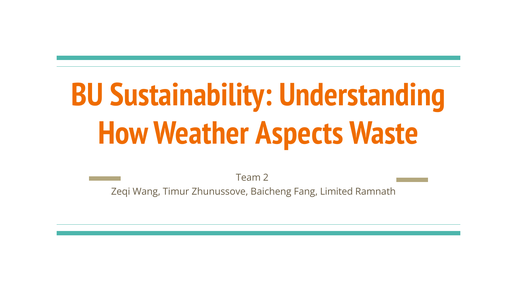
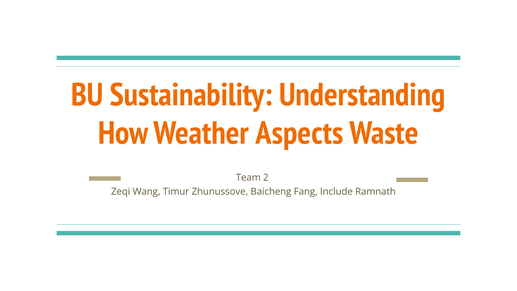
Limited: Limited -> Include (336, 191)
